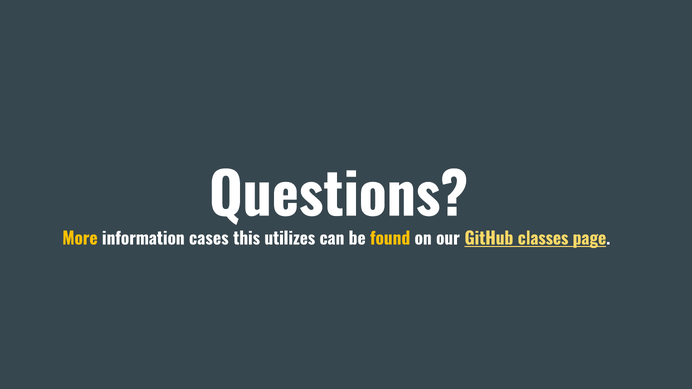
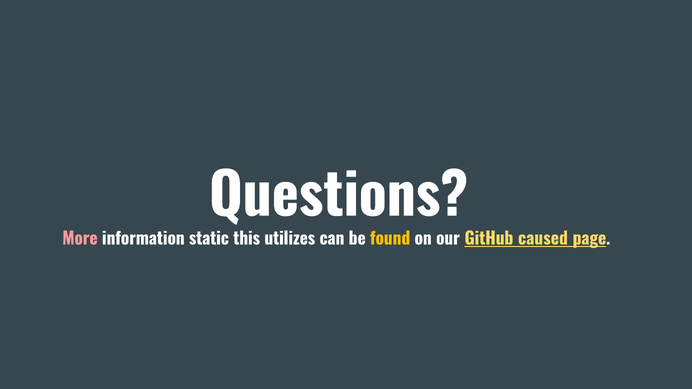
More colour: yellow -> pink (80, 239)
cases: cases -> static (209, 239)
classes: classes -> caused (543, 239)
